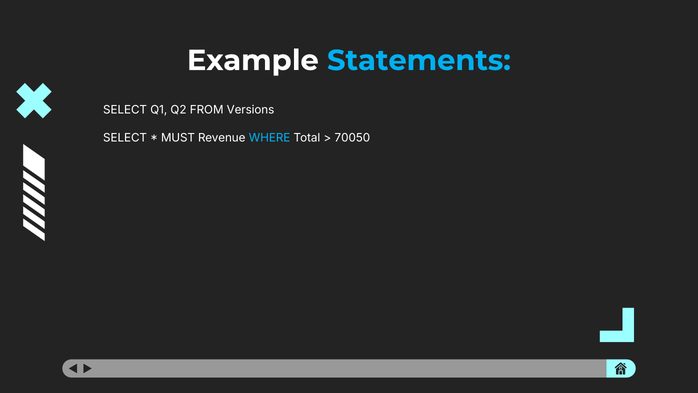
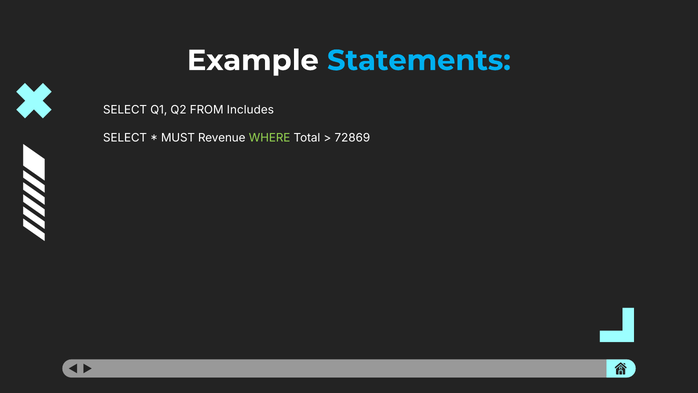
Versions: Versions -> Includes (250, 110)
WHERE colour: light blue -> light green (270, 138)
70050: 70050 -> 72869 (352, 138)
